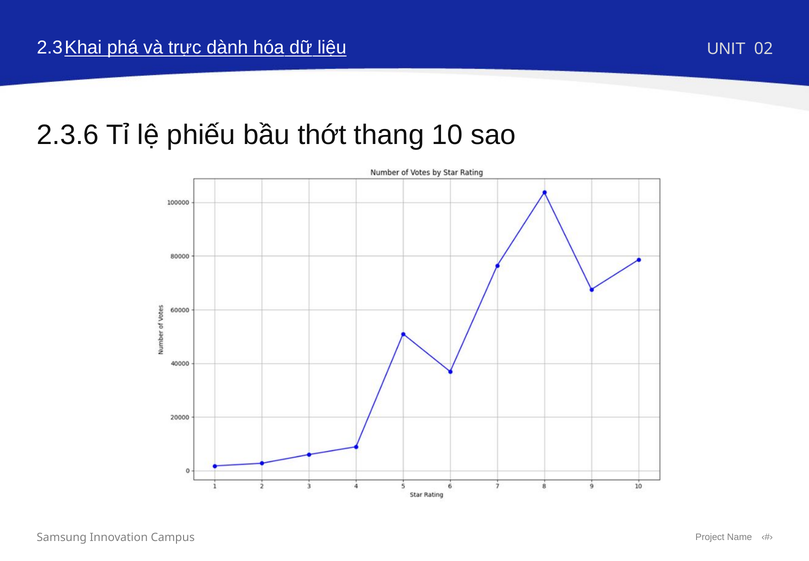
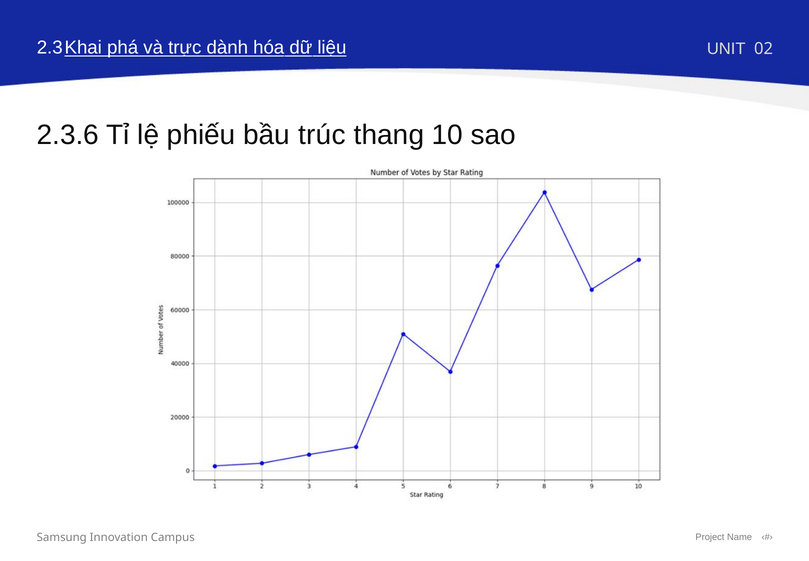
thớt: thớt -> trúc (322, 135)
